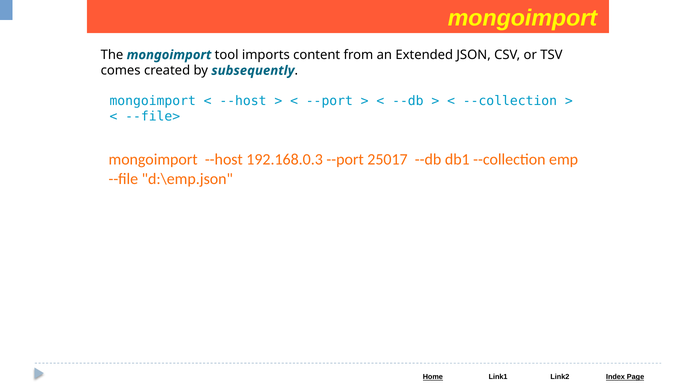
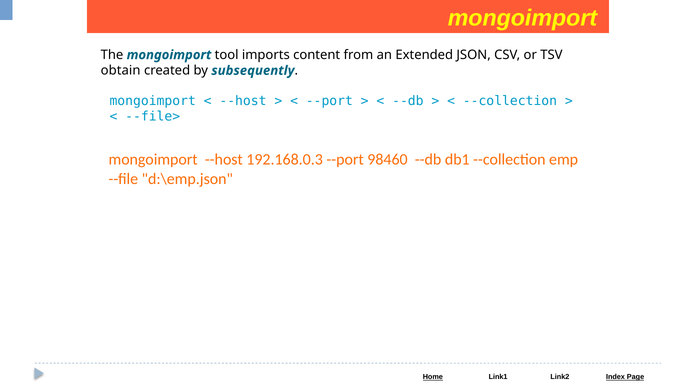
comes: comes -> obtain (121, 70)
25017: 25017 -> 98460 (387, 159)
